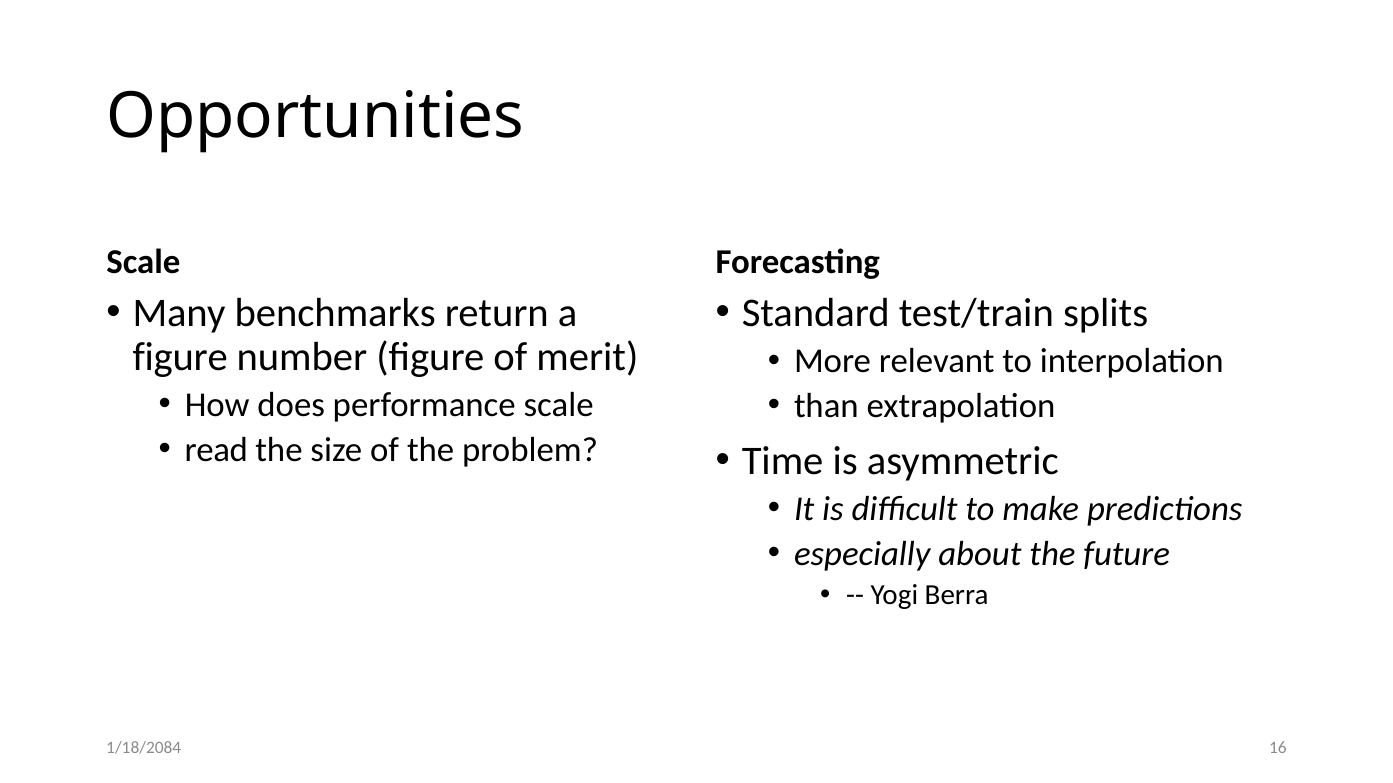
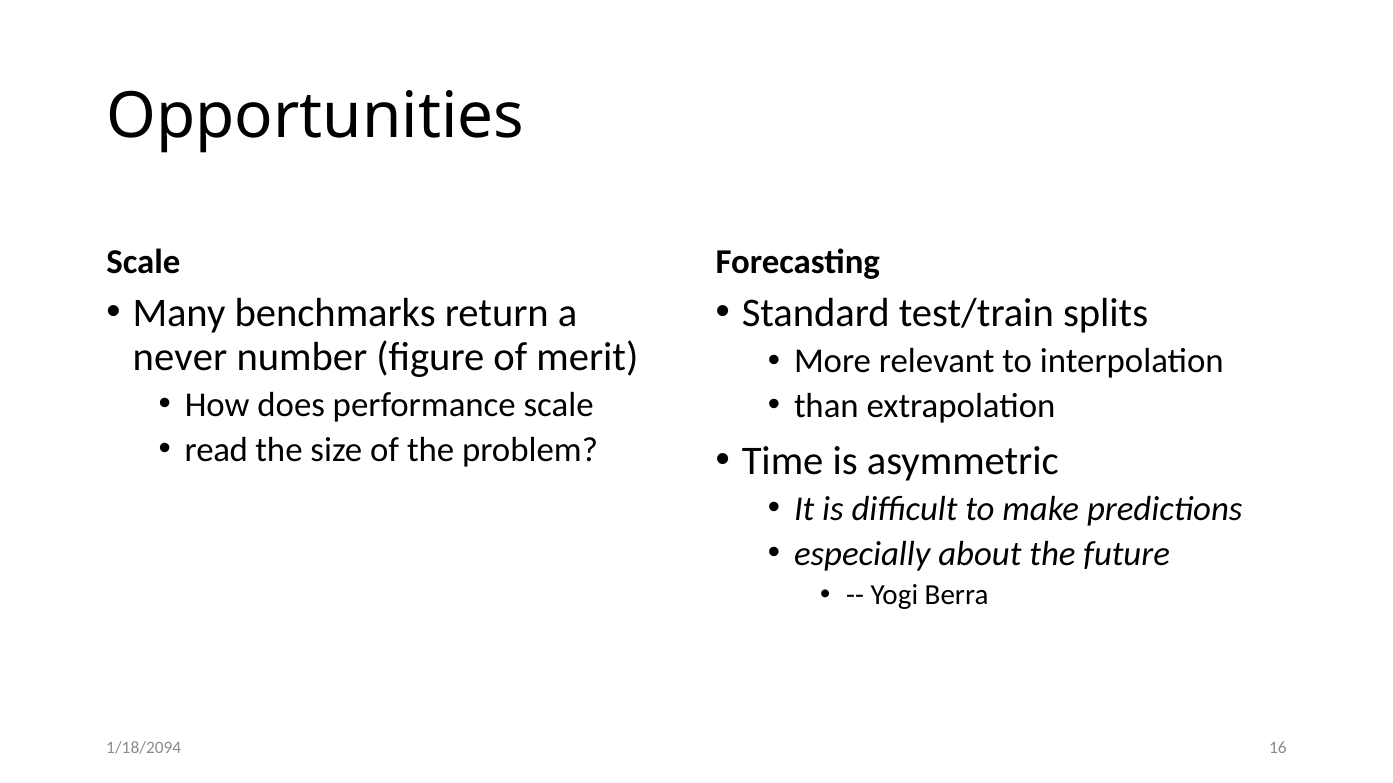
figure: figure -> never (180, 357)
1/18/2084: 1/18/2084 -> 1/18/2094 (144, 748)
